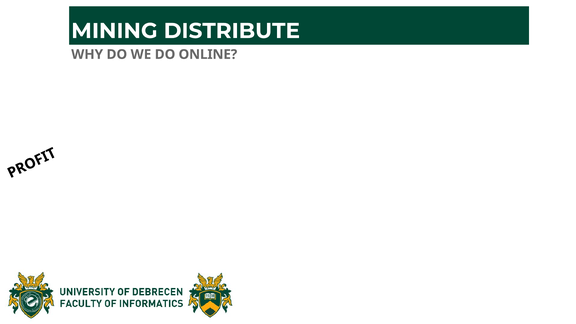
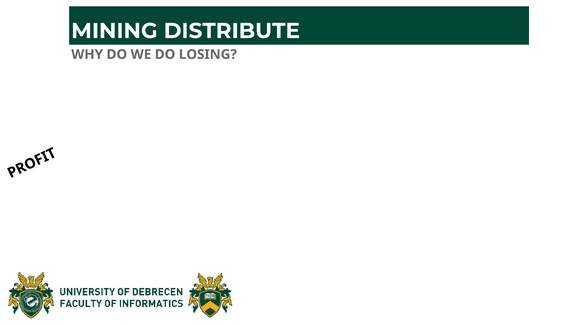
ONLINE: ONLINE -> LOSING (208, 54)
